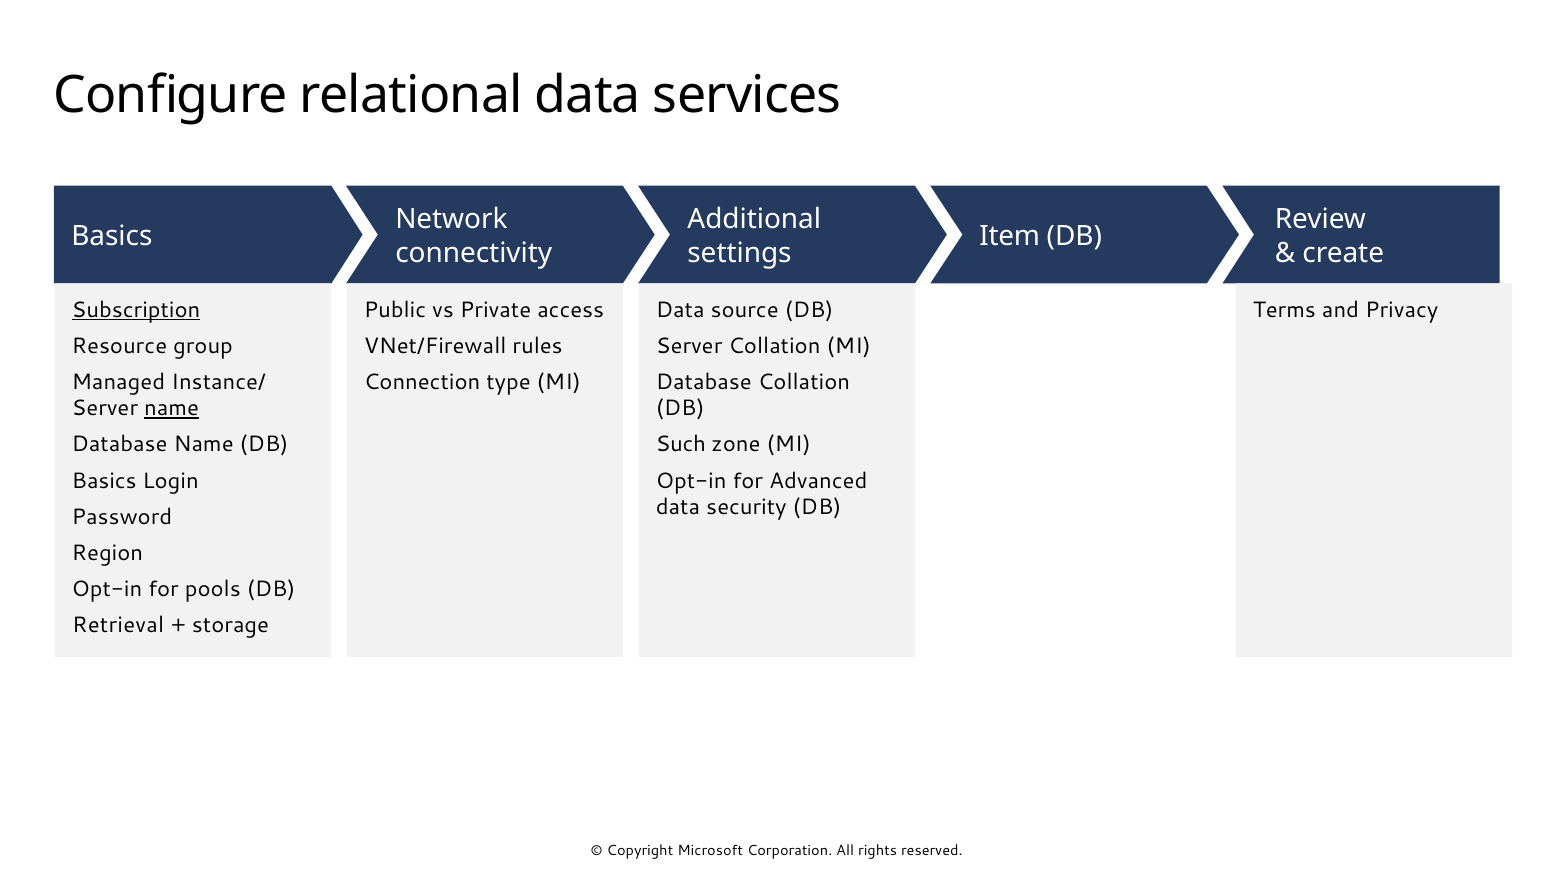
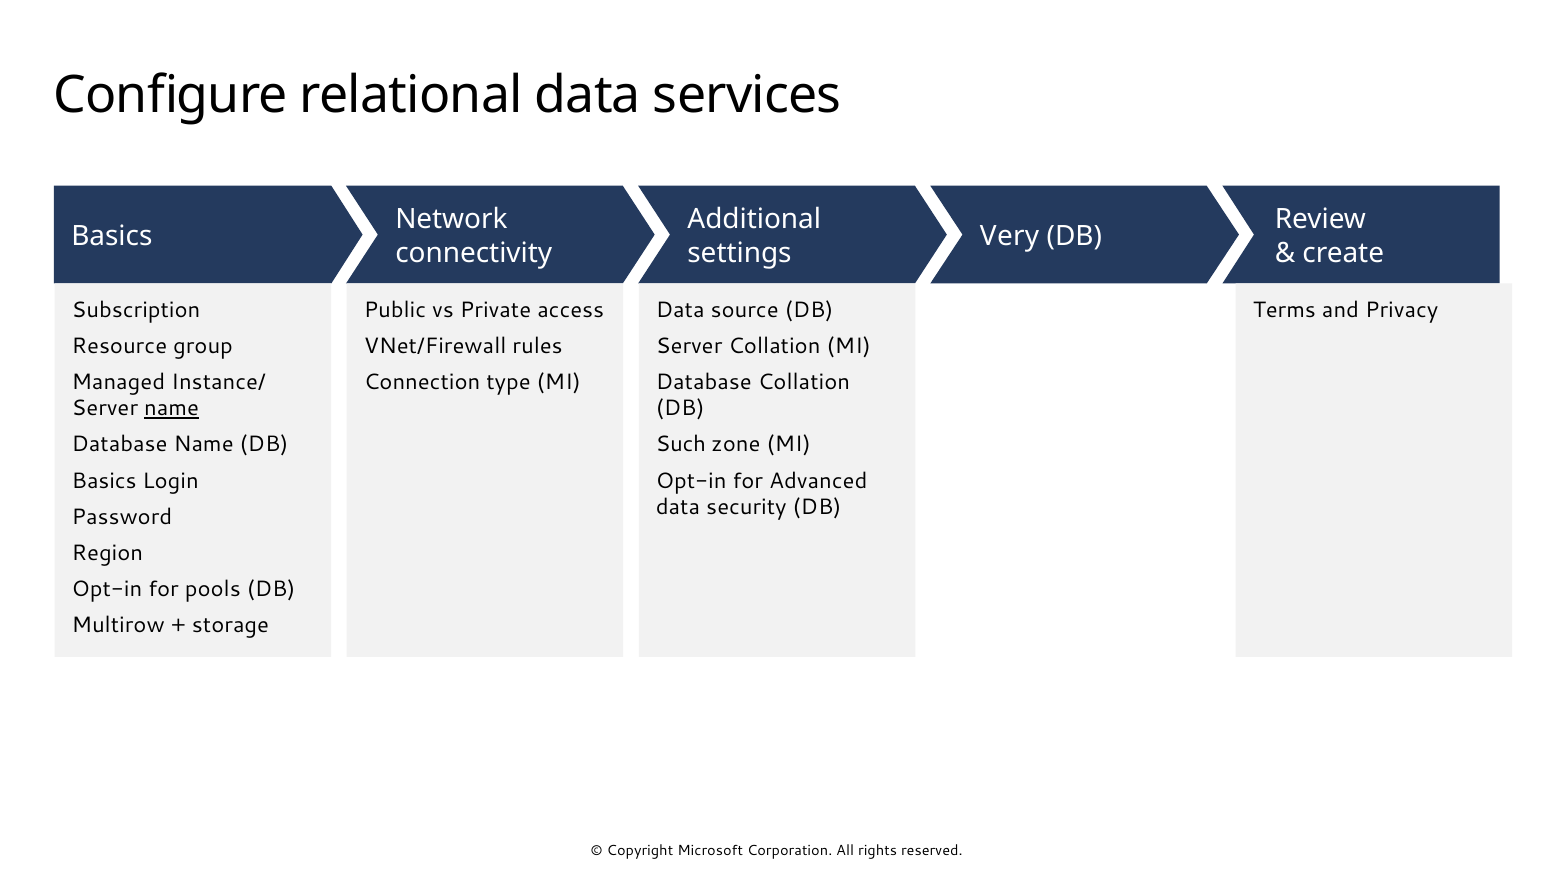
Item: Item -> Very (1010, 236)
Subscription underline: present -> none (136, 310)
Retrieval: Retrieval -> Multirow (118, 625)
